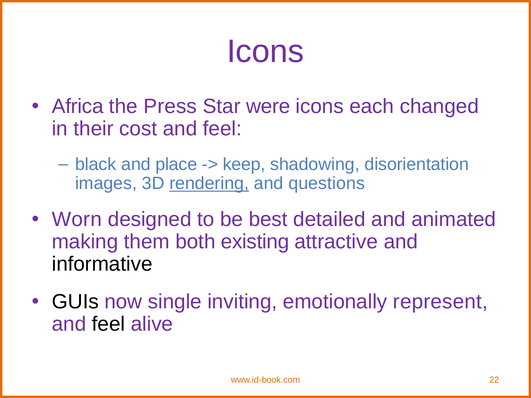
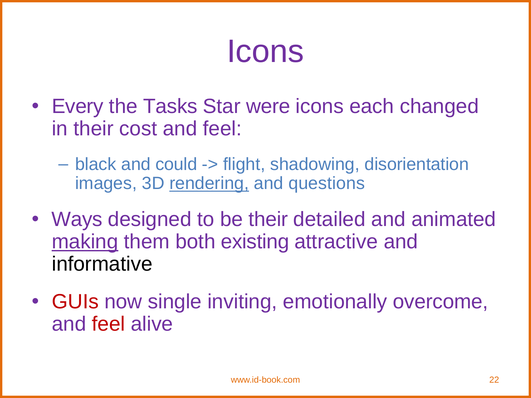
Africa: Africa -> Every (78, 107)
Press: Press -> Tasks (170, 107)
place: place -> could (176, 164)
keep: keep -> flight (244, 164)
Worn: Worn -> Ways (77, 220)
be best: best -> their (268, 220)
making underline: none -> present (85, 242)
GUIs colour: black -> red (75, 302)
represent: represent -> overcome (441, 302)
feel colour: black -> red (108, 324)
